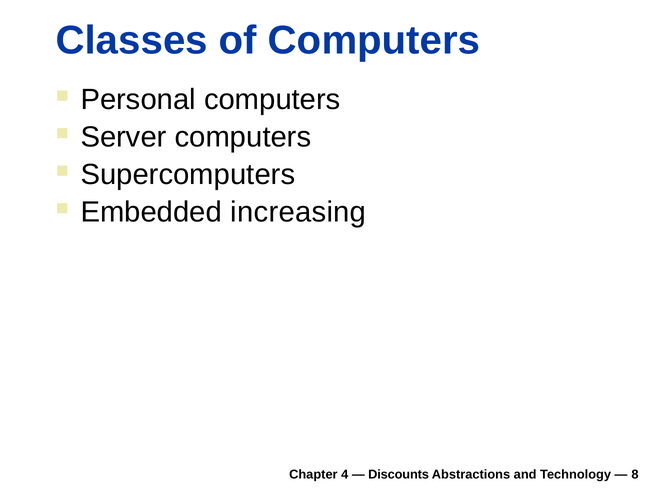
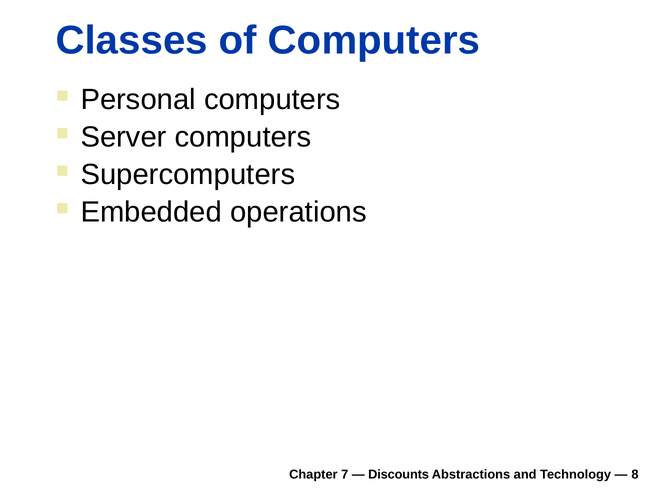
increasing: increasing -> operations (298, 212)
4: 4 -> 7 (345, 475)
